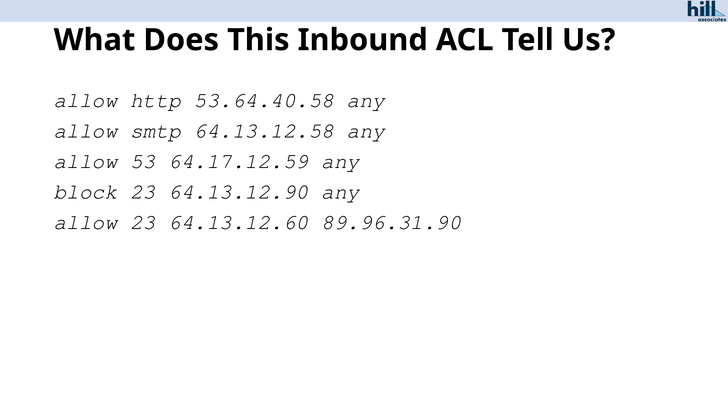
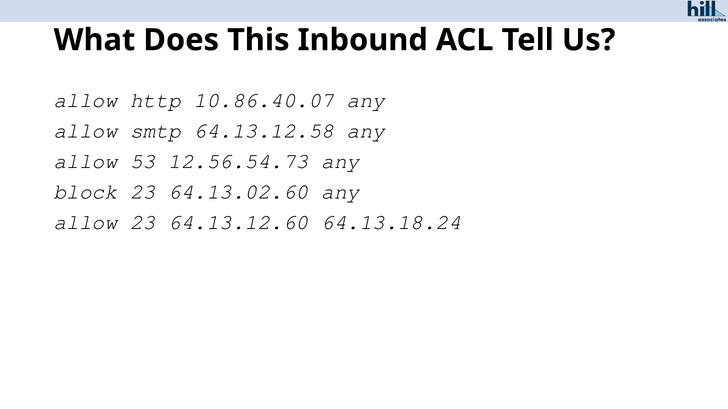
53.64.40.58: 53.64.40.58 -> 10.86.40.07 (264, 100)
64.17.12.59: 64.17.12.59 -> 12.56.54.73 (238, 161)
64.13.12.90: 64.13.12.90 -> 64.13.02.60 (238, 192)
89.96.31.90: 89.96.31.90 -> 64.13.18.24 (391, 222)
